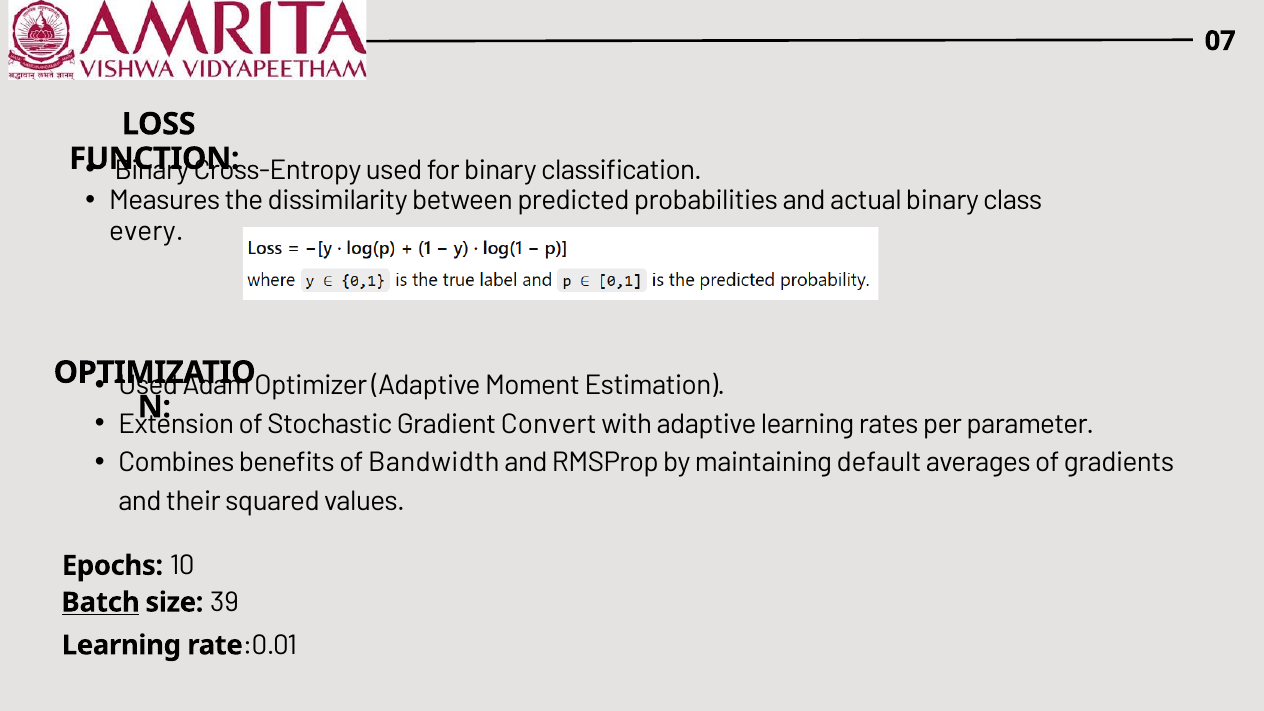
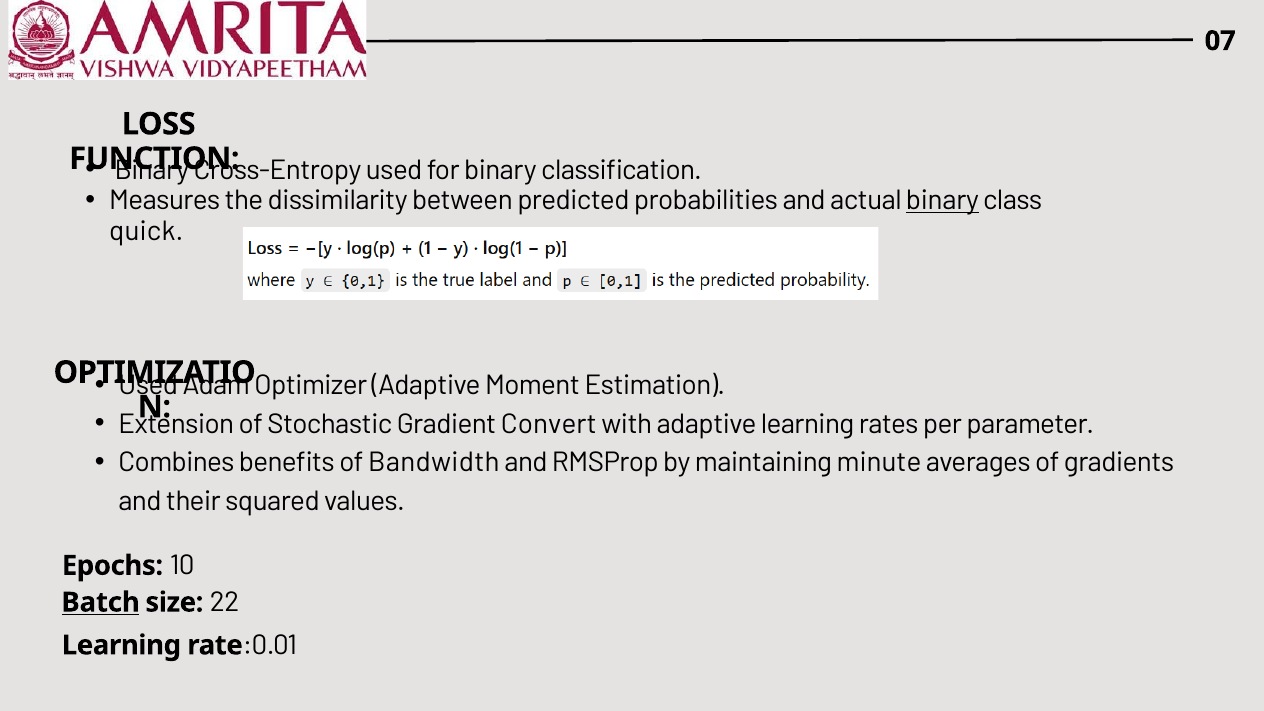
binary underline: none -> present (942, 201)
every: every -> quick (146, 231)
default: default -> minute (879, 463)
39: 39 -> 22 (225, 602)
